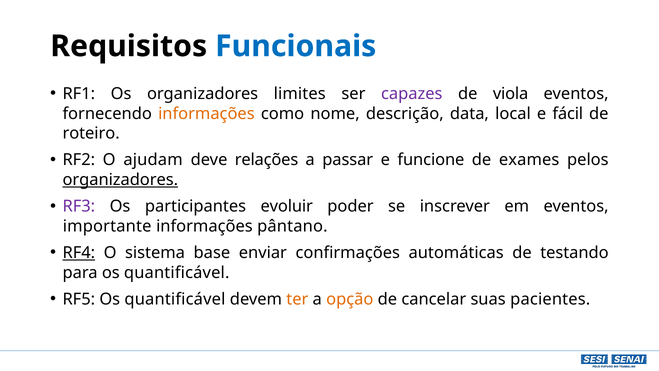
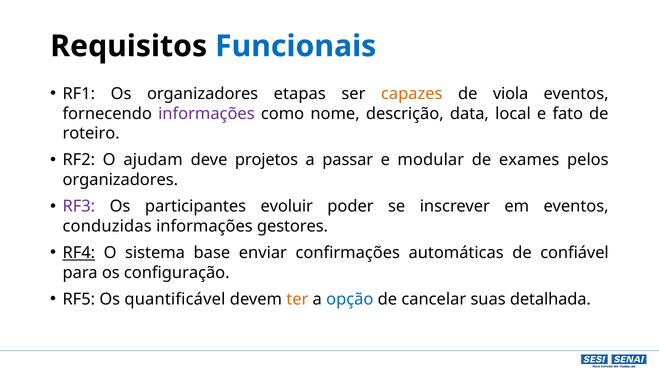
limites: limites -> etapas (300, 94)
capazes colour: purple -> orange (412, 94)
informações colour: orange -> purple (206, 113)
fácil: fácil -> fato (568, 113)
relações: relações -> projetos (267, 160)
funcione: funcione -> modular (431, 160)
organizadores underline: present -> none (120, 180)
importante: importante -> conduzidas (107, 226)
pântano: pântano -> gestores (293, 226)
testando: testando -> confiável (574, 253)
para os quantificável: quantificável -> configuração (177, 272)
opção colour: orange -> blue (350, 299)
pacientes: pacientes -> detalhada (550, 299)
